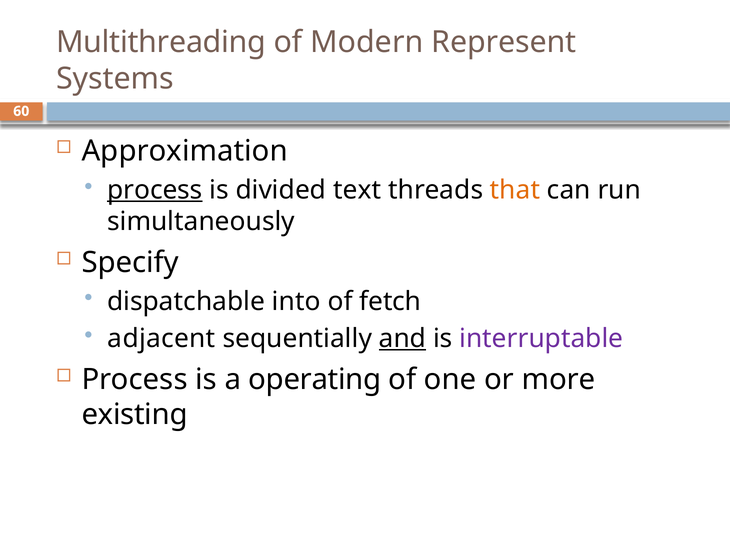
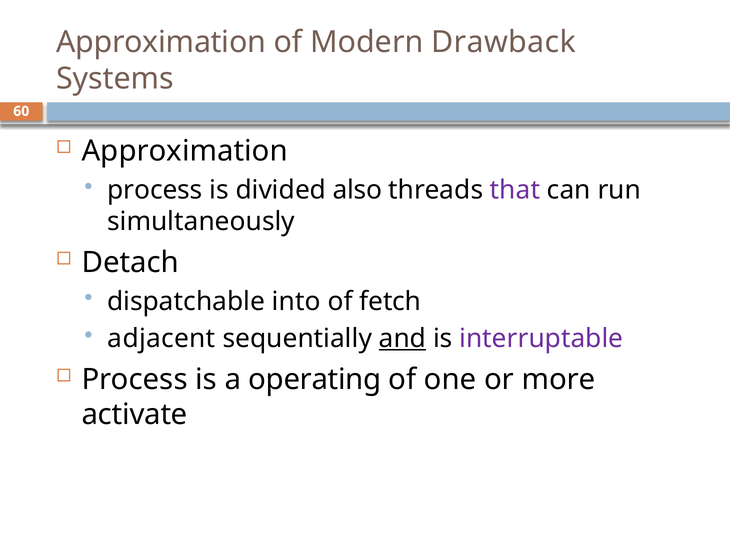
Multithreading: Multithreading -> Approximation (161, 42)
Represent: Represent -> Drawback (504, 42)
process underline: present -> none (155, 190)
text: text -> also (357, 190)
that colour: orange -> purple (515, 190)
Specify: Specify -> Detach (130, 262)
existing: existing -> activate (135, 414)
